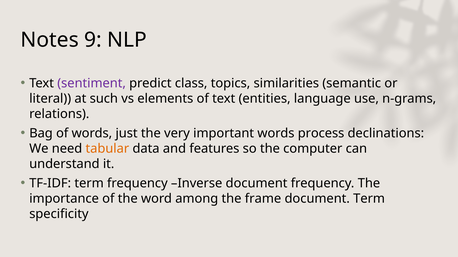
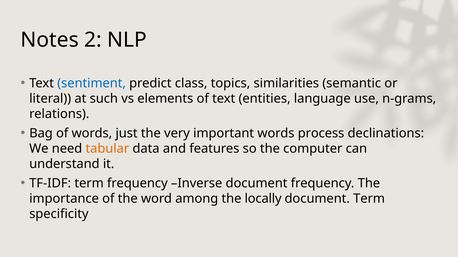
9: 9 -> 2 (93, 40)
sentiment colour: purple -> blue (92, 83)
frame: frame -> locally (263, 199)
